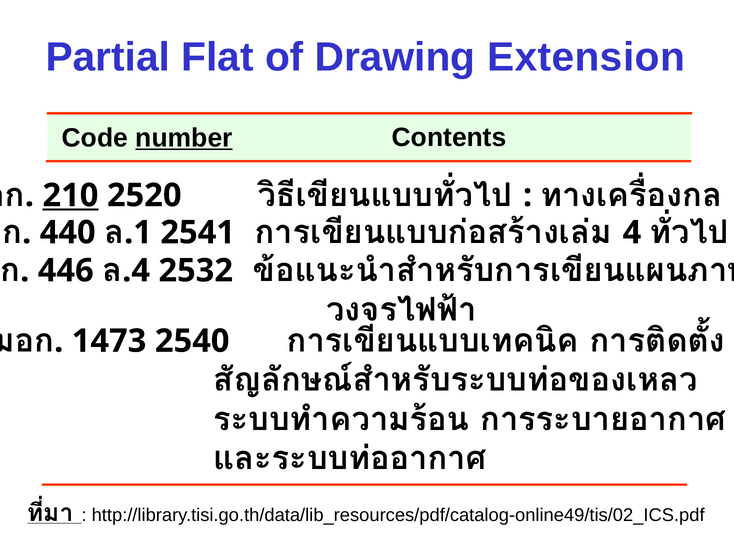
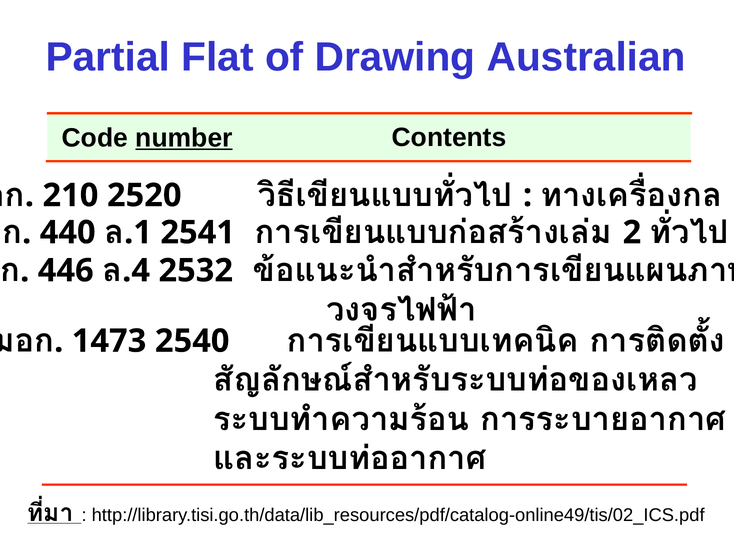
Extension: Extension -> Australian (586, 57)
210 underline: present -> none (70, 195)
4: 4 -> 2 (632, 232)
